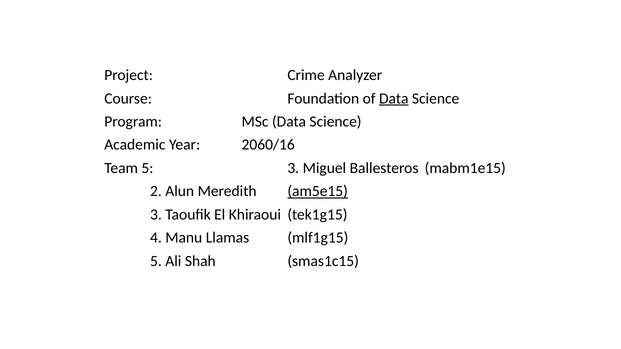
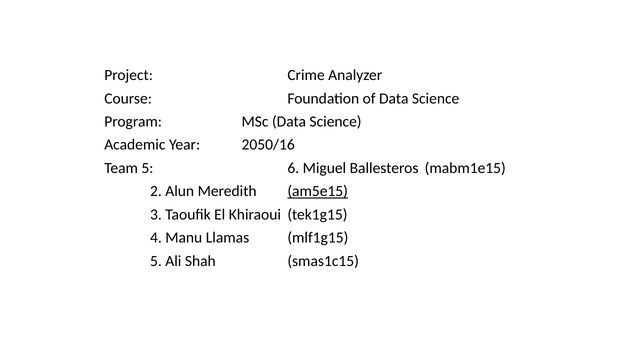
Data underline: present -> none (394, 99)
2060/16: 2060/16 -> 2050/16 (268, 145)
5 3: 3 -> 6 (293, 168)
